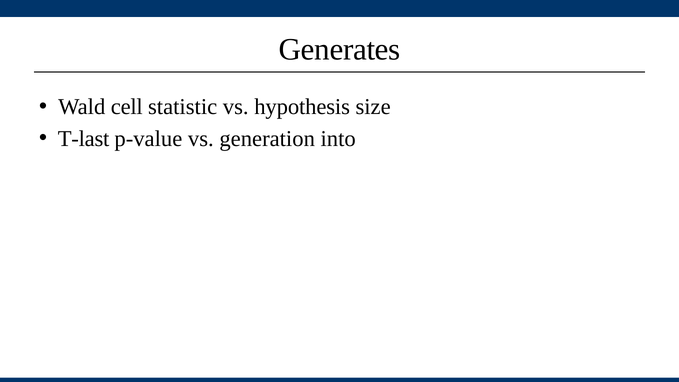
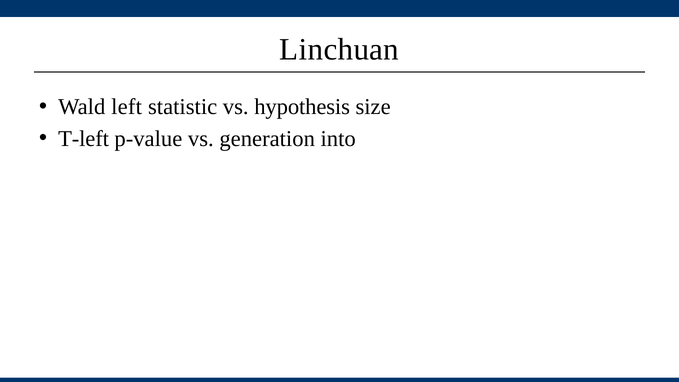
Generates: Generates -> Linchuan (339, 49)
cell: cell -> left (127, 107)
T-last: T-last -> T-left (84, 139)
